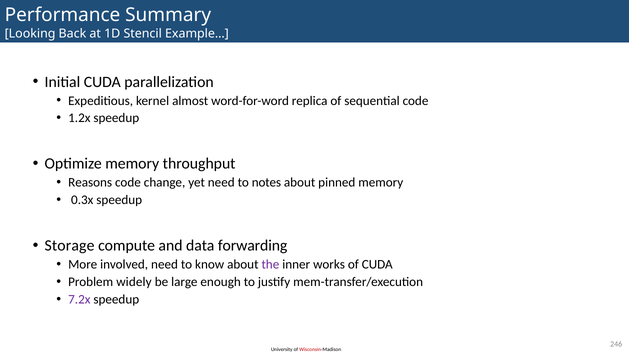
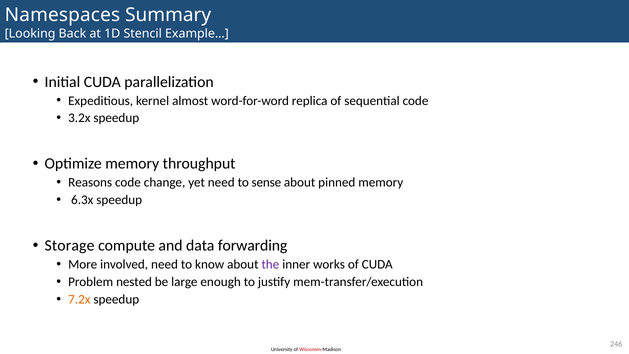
Performance: Performance -> Namespaces (62, 15)
1.2x: 1.2x -> 3.2x (79, 118)
notes: notes -> sense (266, 183)
0.3x: 0.3x -> 6.3x (82, 200)
widely: widely -> nested (134, 282)
7.2x colour: purple -> orange (79, 299)
